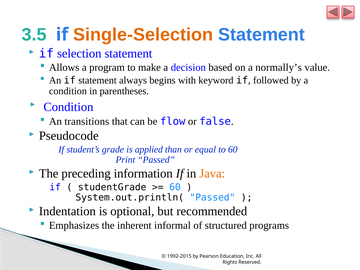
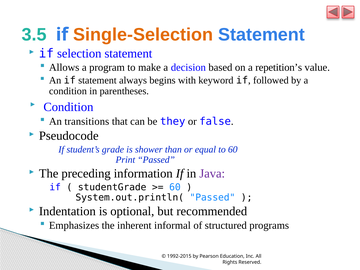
normally’s: normally’s -> repetition’s (279, 68)
flow: flow -> they (173, 121)
applied: applied -> shower (149, 149)
Java colour: orange -> purple (212, 174)
